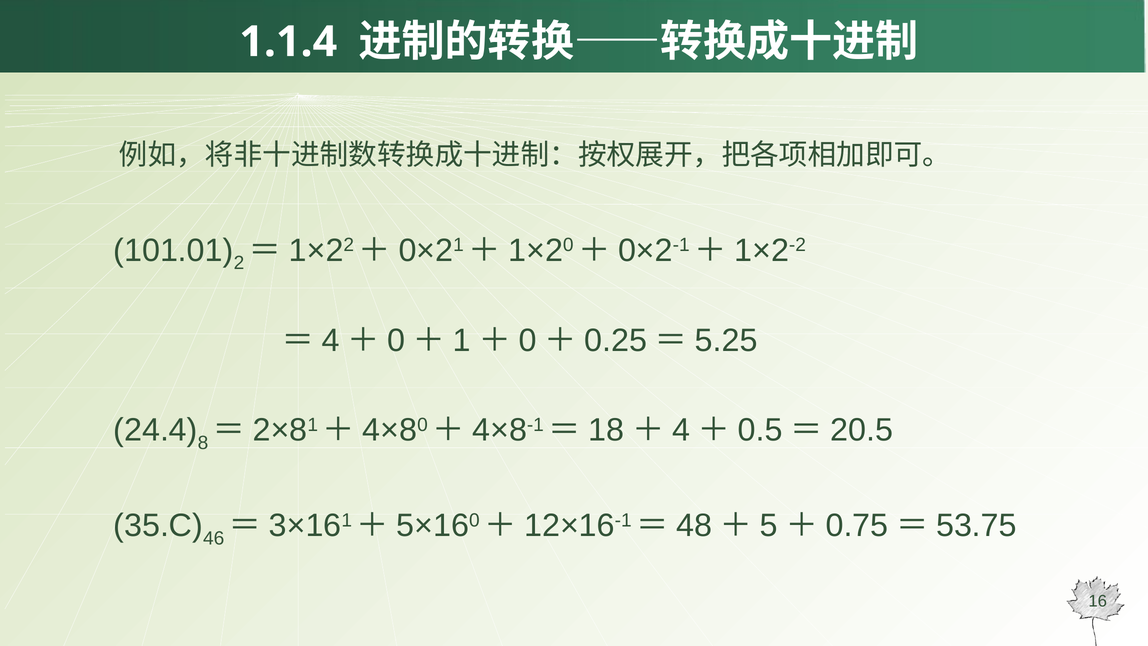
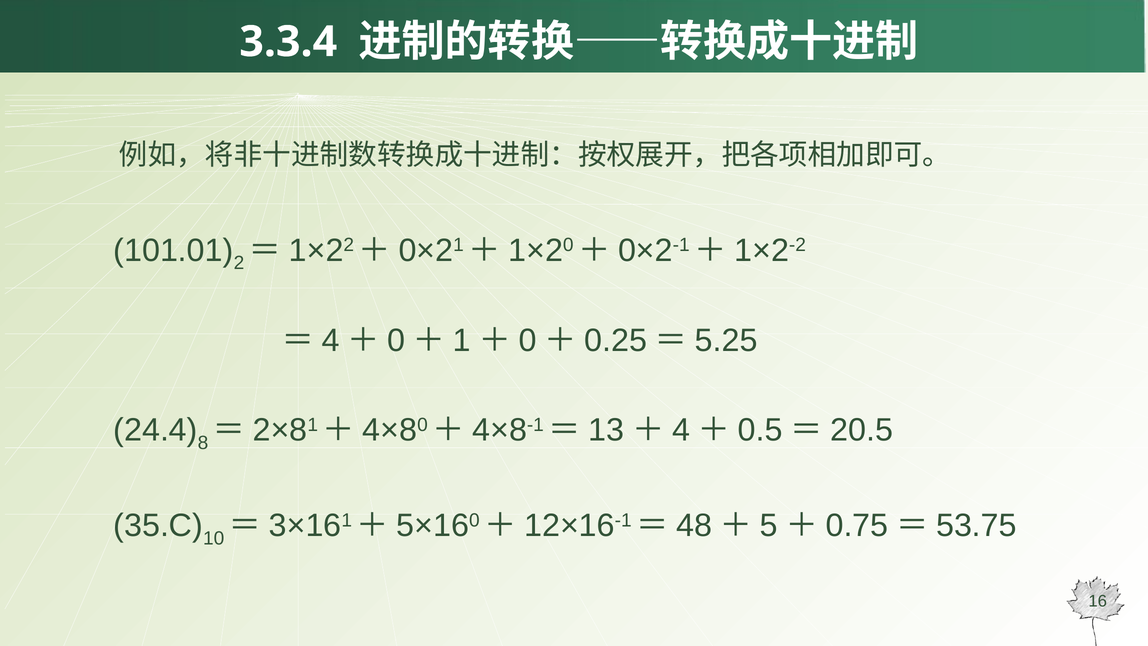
1.1.4: 1.1.4 -> 3.3.4 (288, 42)
18: 18 -> 13 (606, 430)
46: 46 -> 10 (214, 538)
